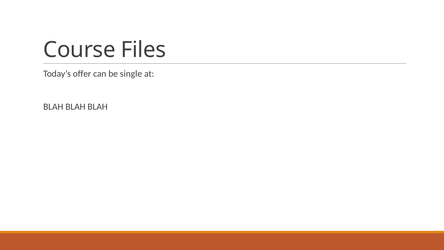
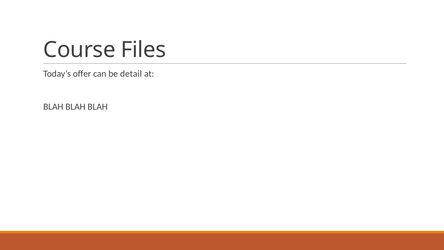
single: single -> detail (131, 74)
